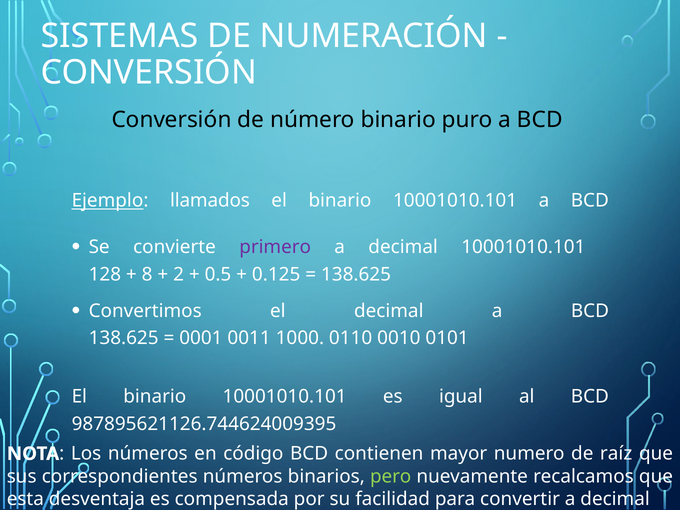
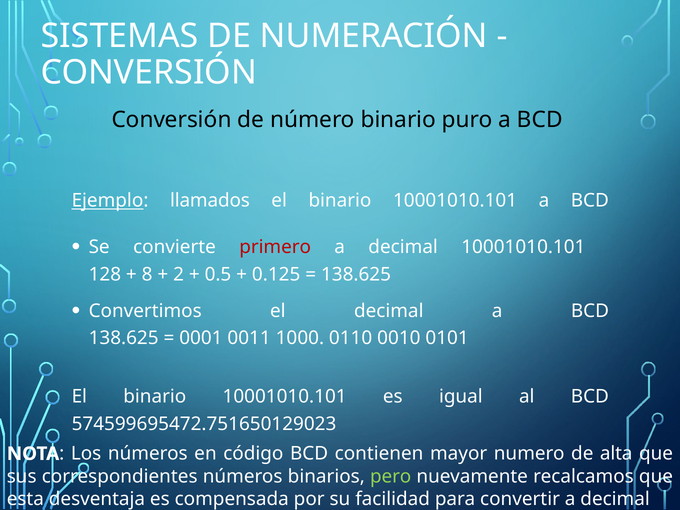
primero colour: purple -> red (275, 247)
987895621126.744624009395: 987895621126.744624009395 -> 574599695472.751650129023 (204, 424)
raíz: raíz -> alta (616, 454)
